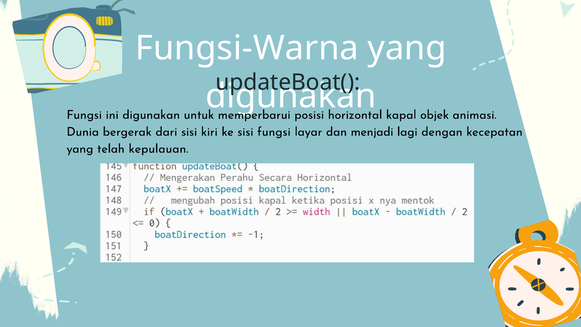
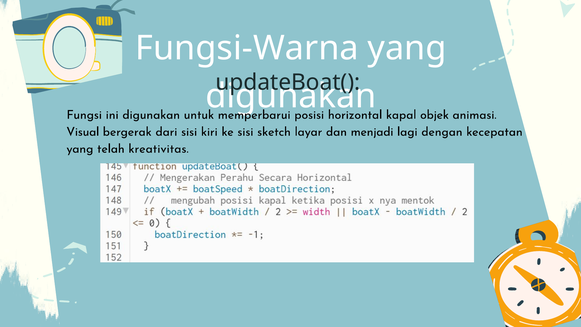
Dunia: Dunia -> Visual (83, 132)
sisi fungsi: fungsi -> sketch (274, 132)
kepulauan: kepulauan -> kreativitas (158, 149)
